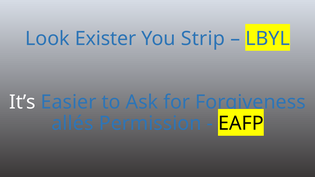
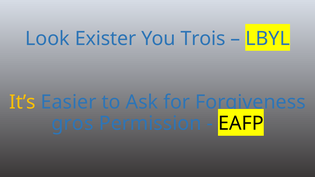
Strip: Strip -> Trois (203, 39)
It’s colour: white -> yellow (22, 102)
allés: allés -> gros (72, 124)
